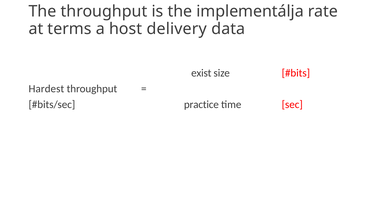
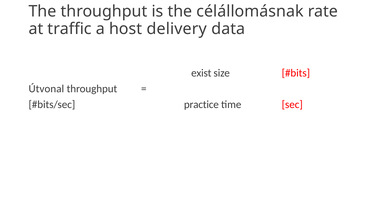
implementálja: implementálja -> célállomásnak (250, 11)
terms: terms -> traffic (70, 29)
Hardest: Hardest -> Útvonal (46, 89)
